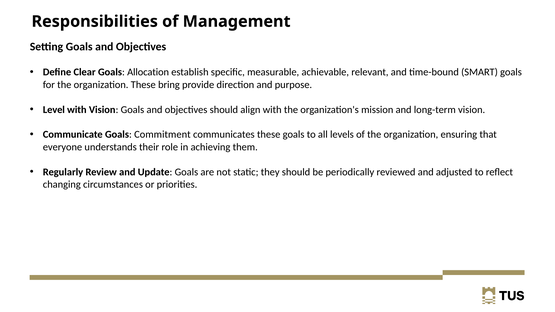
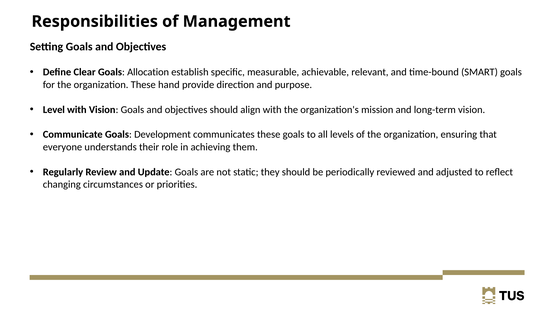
bring: bring -> hand (169, 85)
Commitment: Commitment -> Development (163, 135)
